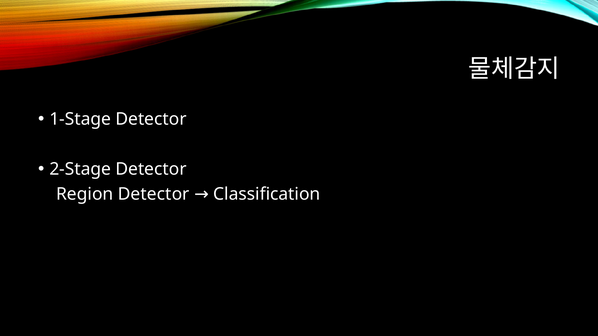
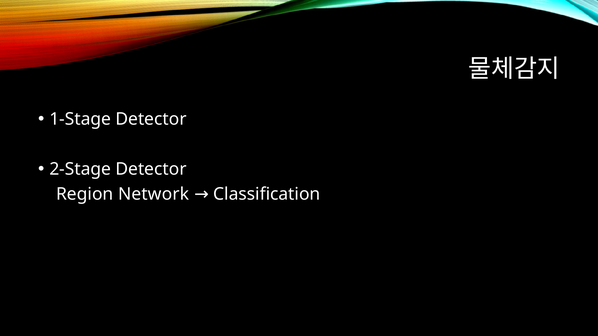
Region Detector: Detector -> Network (154, 194)
